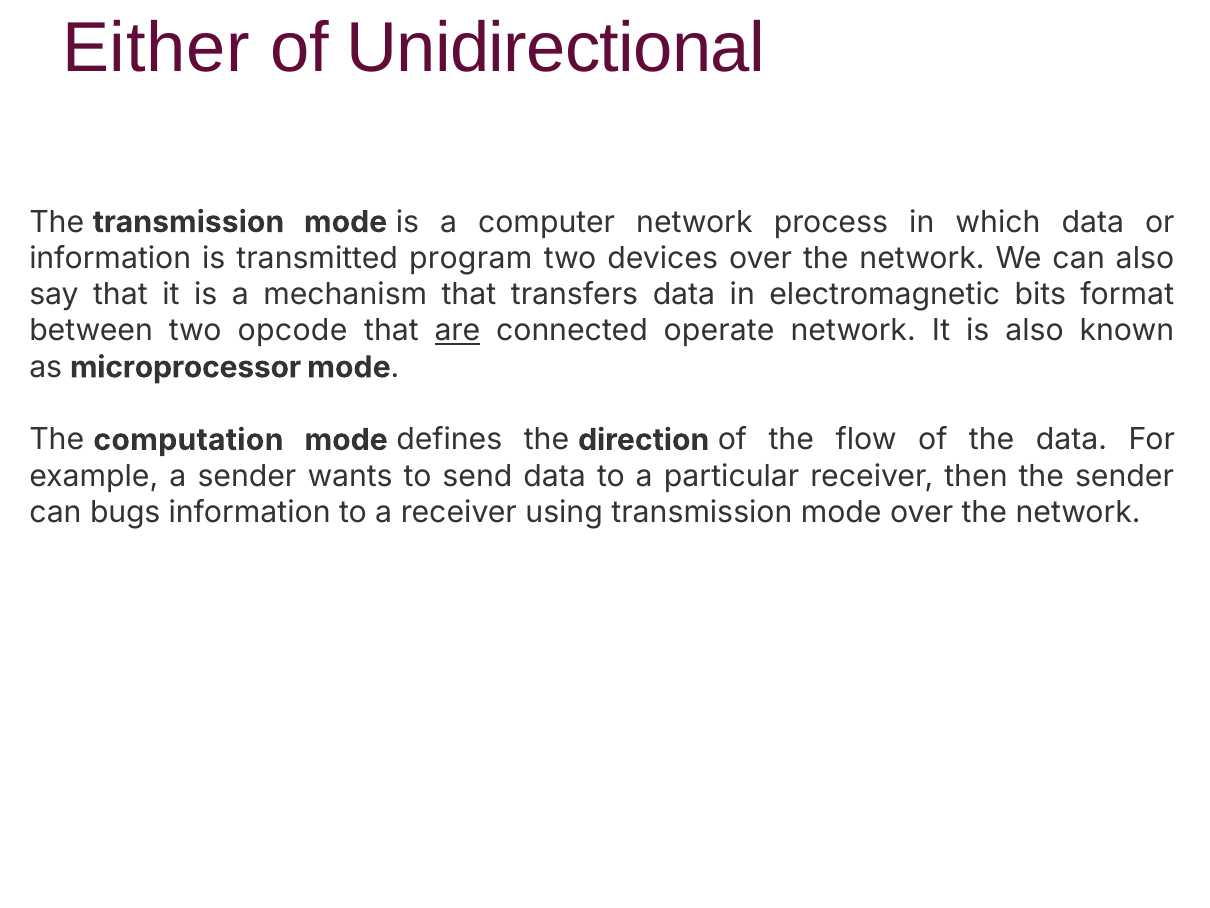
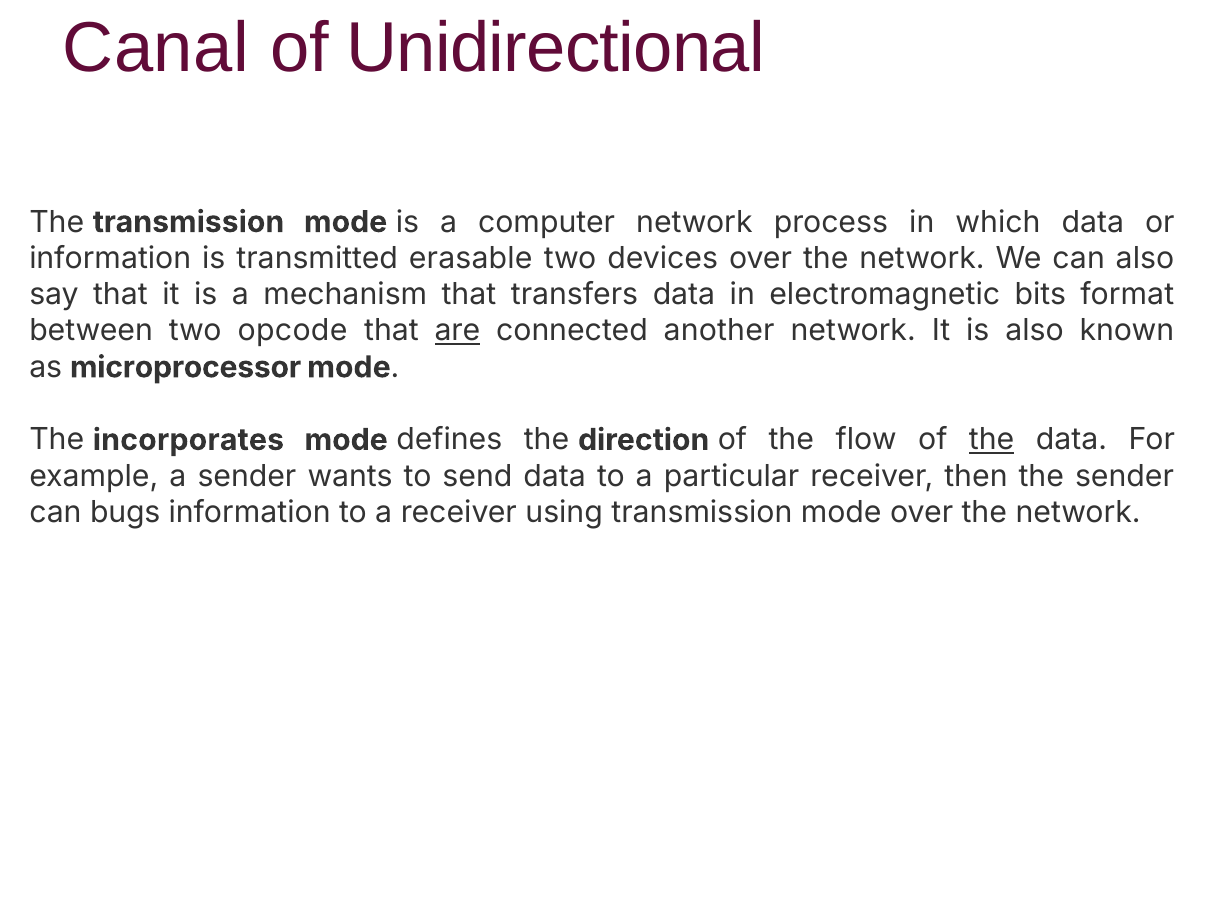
Either: Either -> Canal (156, 49)
program: program -> erasable (471, 258)
operate: operate -> another (719, 331)
computation: computation -> incorporates (188, 440)
the underline: none -> present (992, 440)
